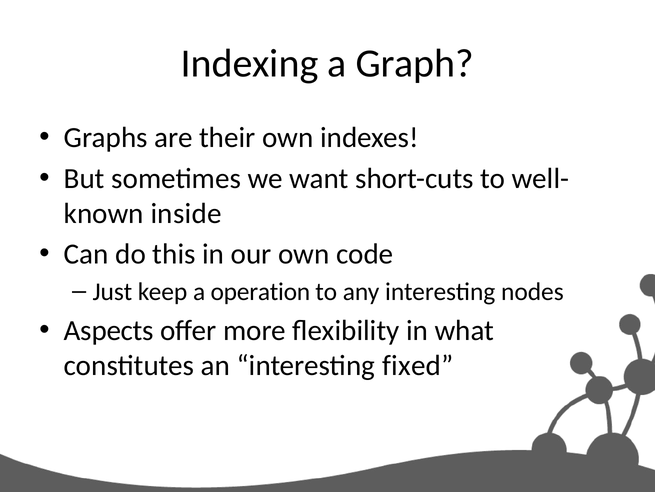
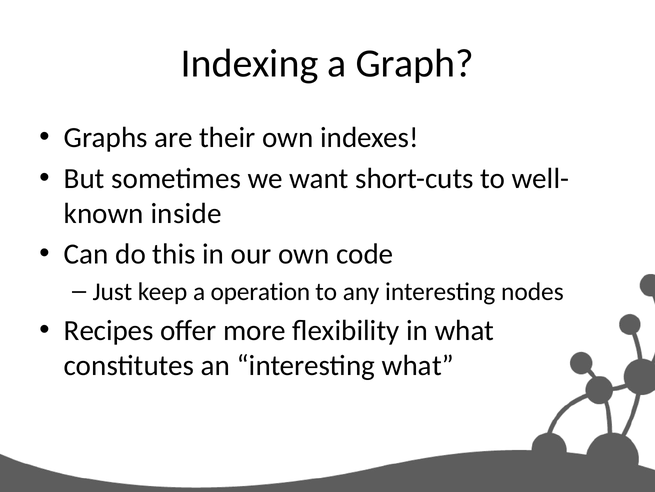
Aspects: Aspects -> Recipes (109, 330)
interesting fixed: fixed -> what (418, 365)
